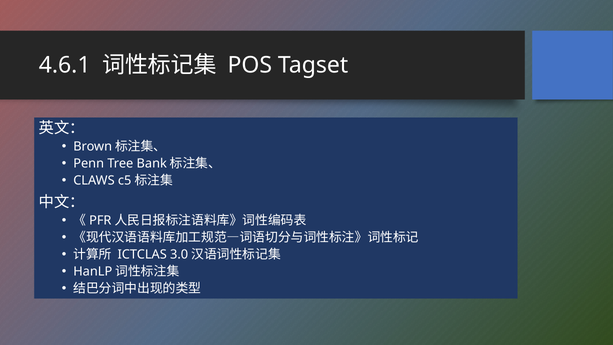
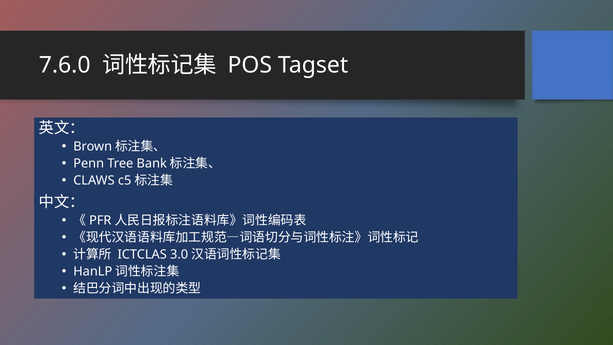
4.6.1: 4.6.1 -> 7.6.0 (65, 65)
